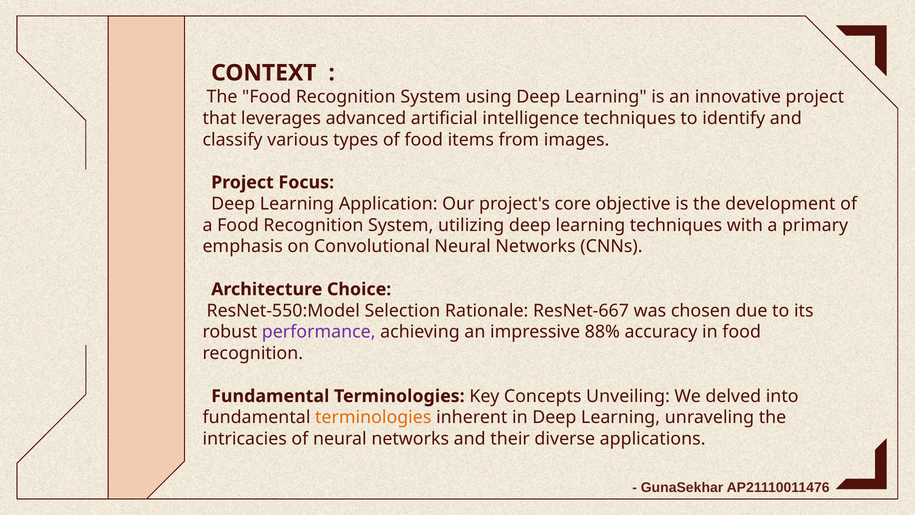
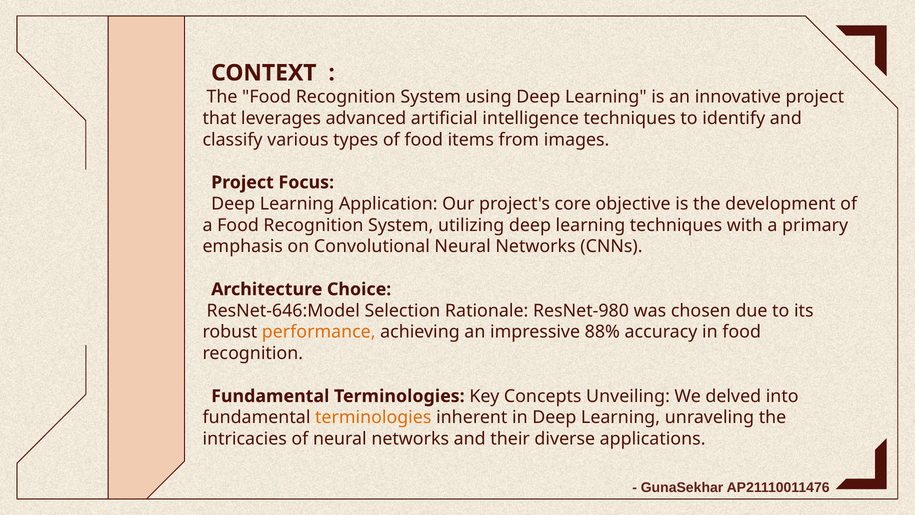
ResNet-550:Model: ResNet-550:Model -> ResNet-646:Model (283, 311)
ResNet-667: ResNet-667 -> ResNet-980 (581, 311)
performance colour: purple -> orange (319, 332)
